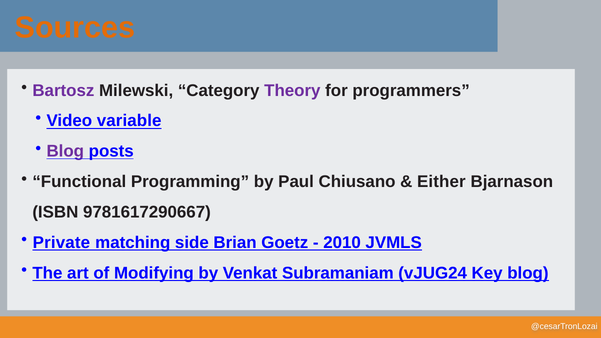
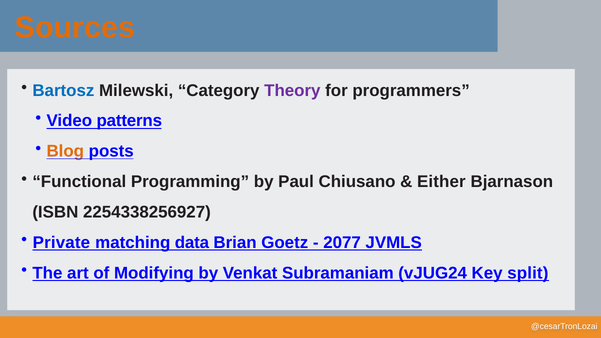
Bartosz colour: purple -> blue (63, 91)
variable: variable -> patterns (129, 121)
Blog colour: purple -> orange (65, 151)
9781617290667: 9781617290667 -> 2254338256927 (147, 212)
side: side -> data (192, 243)
2010: 2010 -> 2077 (342, 243)
Key blog: blog -> split (528, 273)
